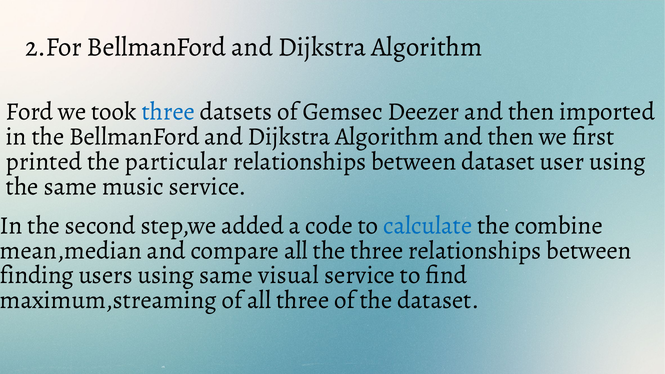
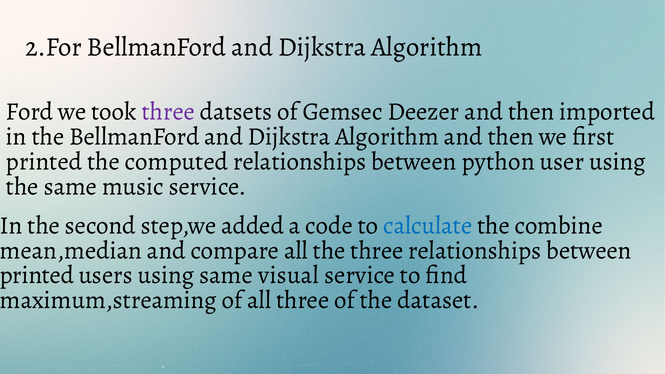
three colour: blue -> purple (168, 112)
particular: particular -> computed (177, 162)
between dataset: dataset -> python (498, 162)
finding: finding -> printed (37, 275)
